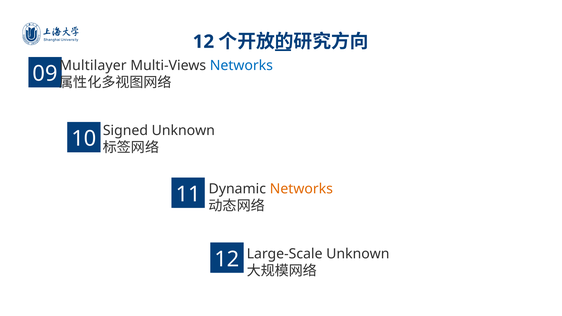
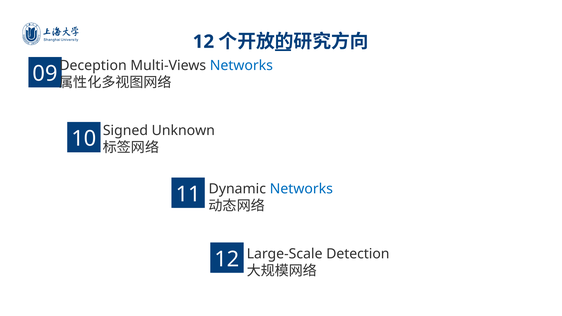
Multilayer: Multilayer -> Deception (93, 66)
Networks colour: orange -> blue (301, 189)
Large-Scale Unknown: Unknown -> Detection (358, 254)
